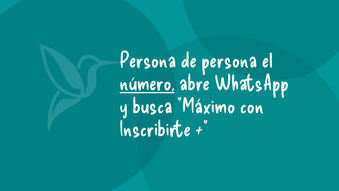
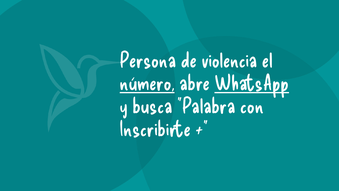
de persona: persona -> violencia (229, 60)
WhatsApp underline: none -> present (252, 83)
Máximo: Máximo -> Palabra (206, 106)
